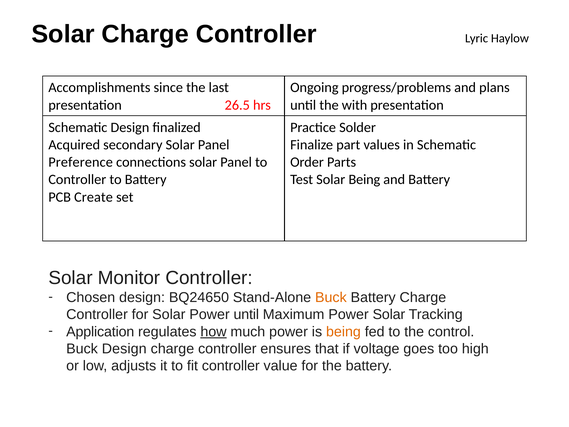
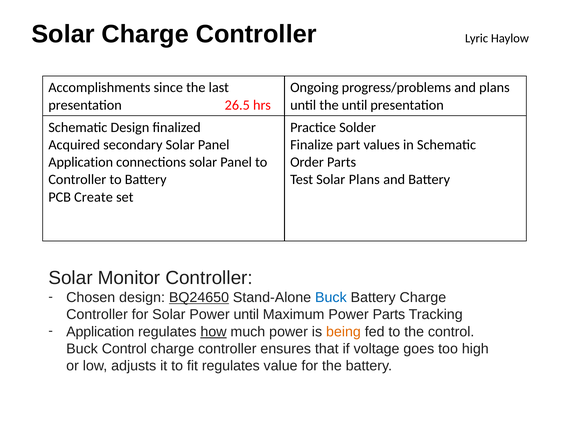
the with: with -> until (355, 105)
Preference: Preference -> Application (81, 162)
Solar Being: Being -> Plans (364, 180)
BQ24650 underline: none -> present (199, 297)
Buck colour: orange -> blue (331, 297)
Power Solar: Solar -> Parts (389, 314)
Buck Design: Design -> Control (124, 349)
fit controller: controller -> regulates (231, 366)
